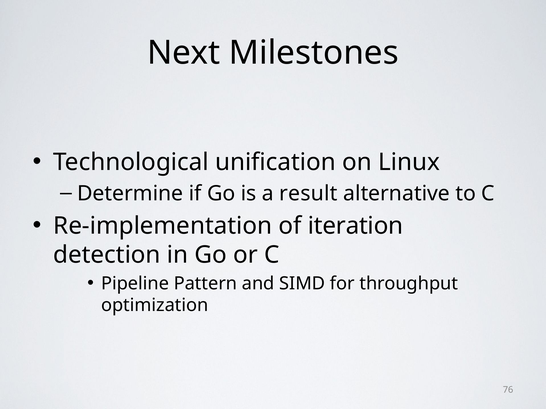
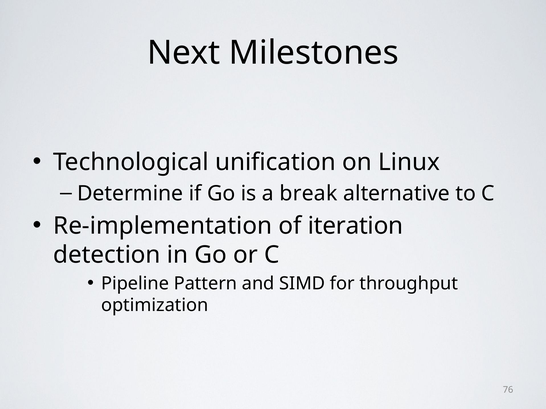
result: result -> break (308, 194)
